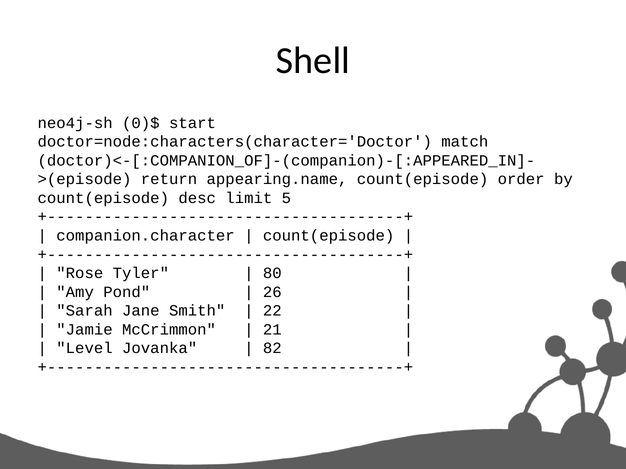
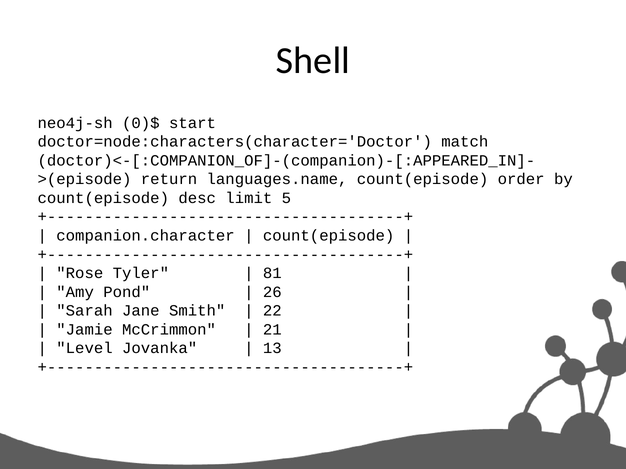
appearing.name: appearing.name -> languages.name (277, 180)
80: 80 -> 81 (272, 273)
82: 82 -> 13 (272, 349)
